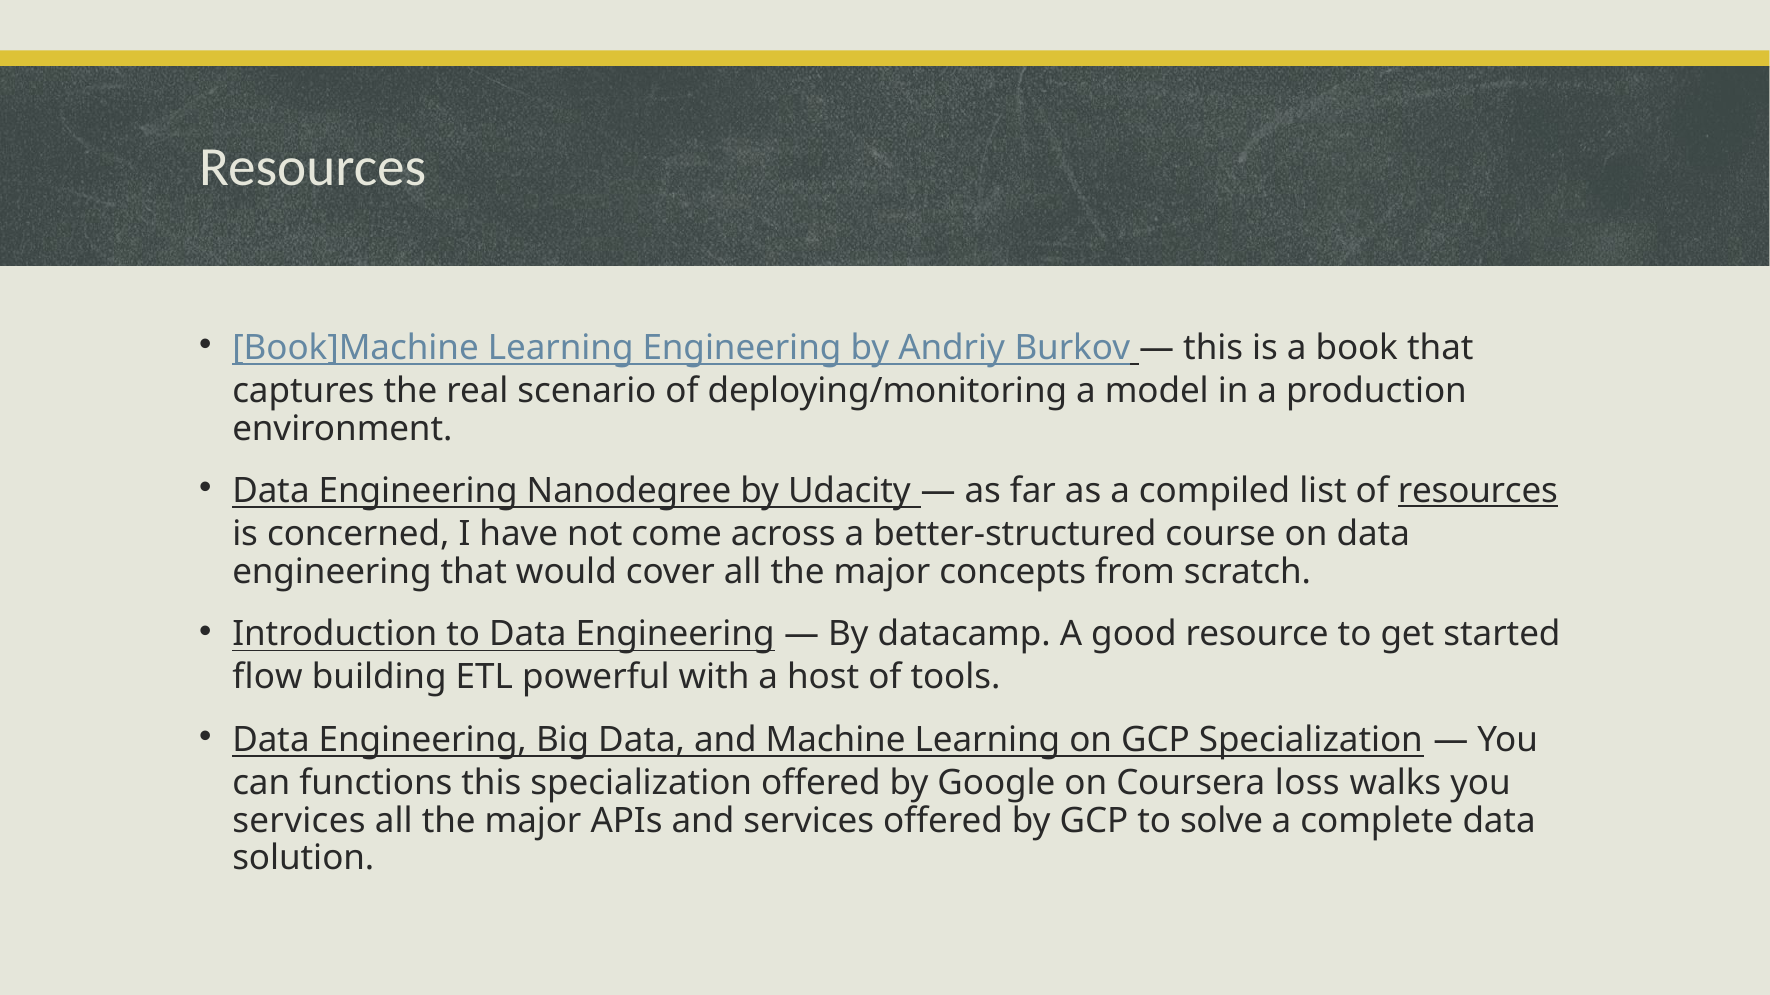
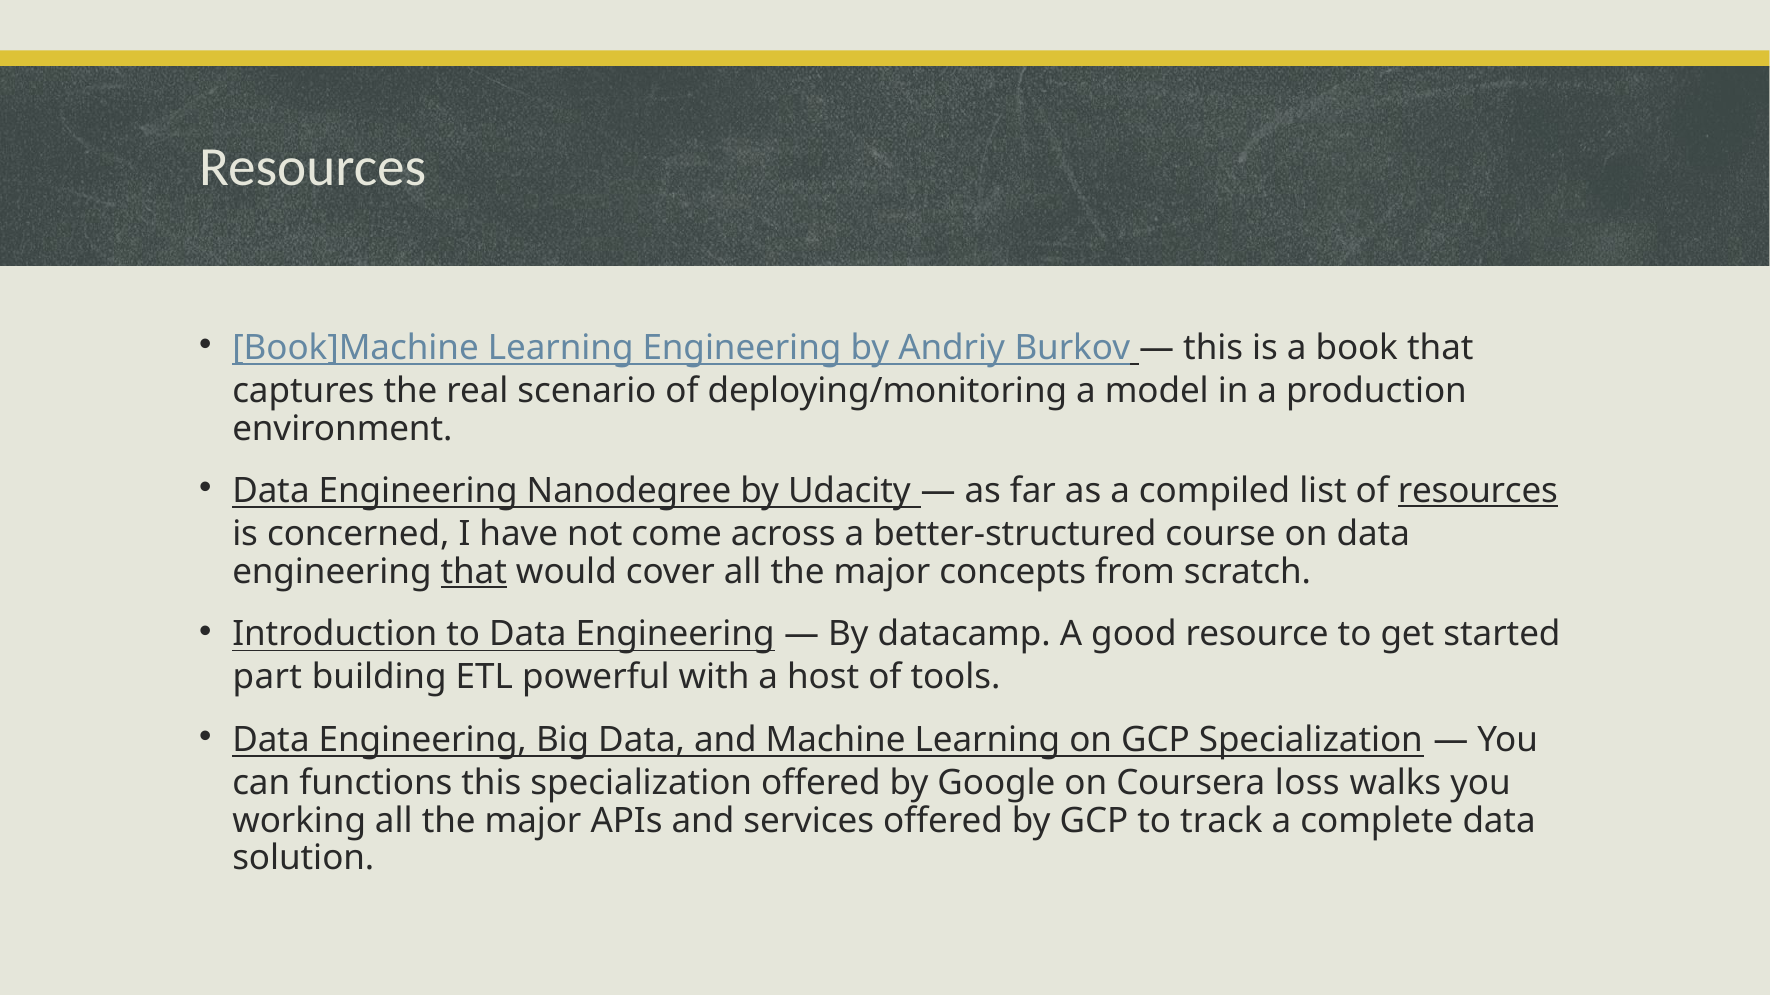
that underline: none -> present (474, 572)
flow: flow -> part (267, 678)
services: services -> working (299, 821)
solve: solve -> track (1221, 821)
